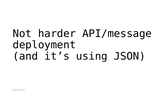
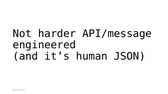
deployment: deployment -> engineered (44, 45)
using: using -> human (92, 56)
